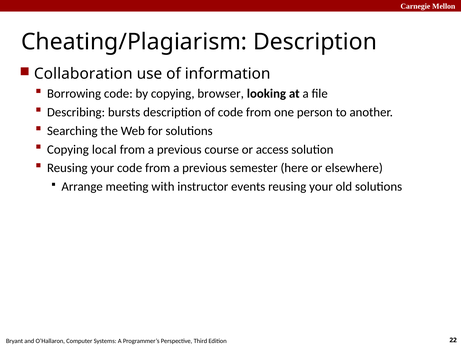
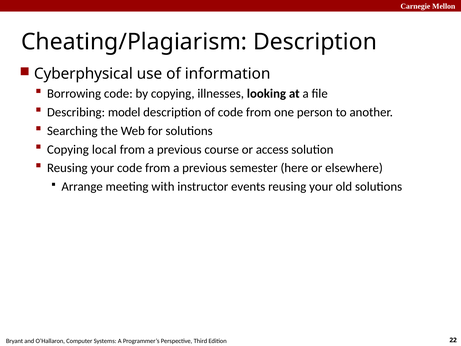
Collaboration: Collaboration -> Cyberphysical (83, 74)
browser: browser -> illnesses (221, 94)
bursts: bursts -> model (124, 112)
